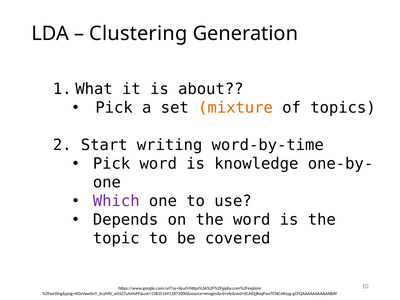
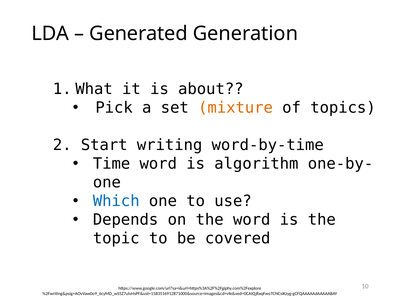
Clustering: Clustering -> Generated (138, 34)
Pick: Pick -> Time (112, 164)
knowledge: knowledge -> algorithm (256, 164)
Which colour: purple -> blue (116, 201)
